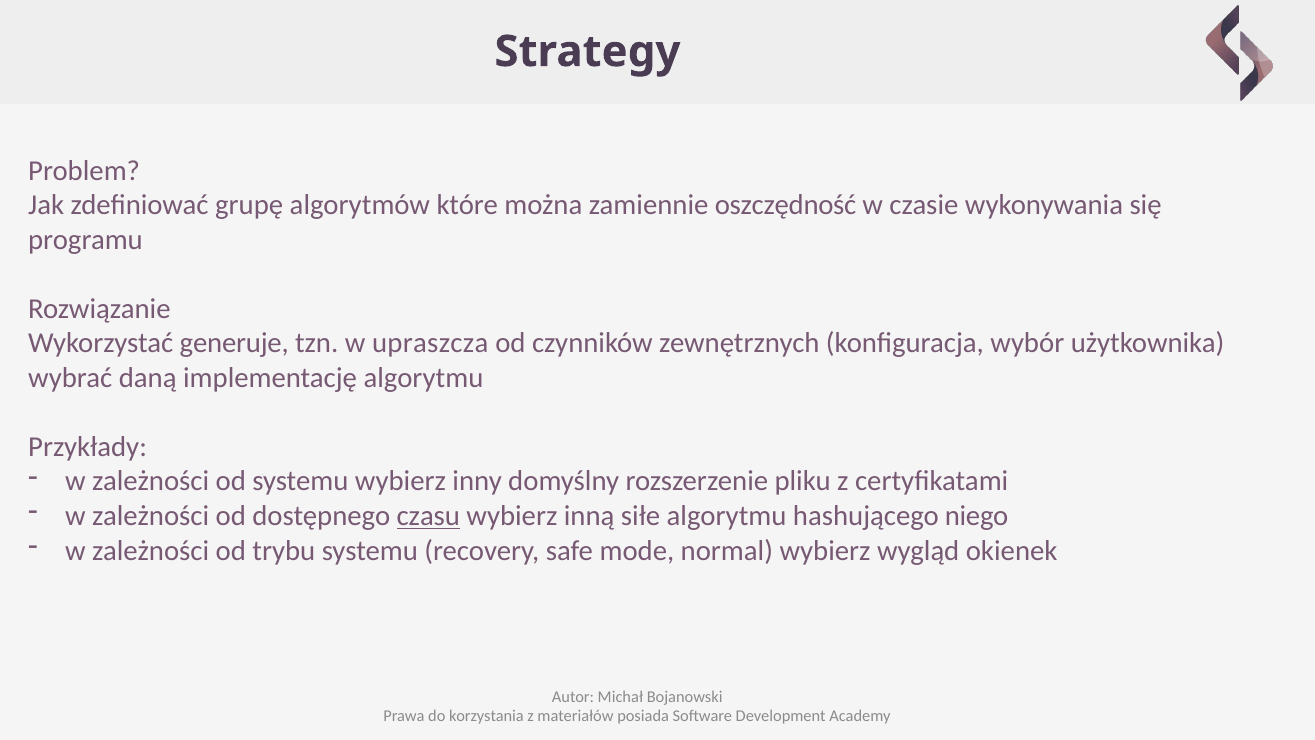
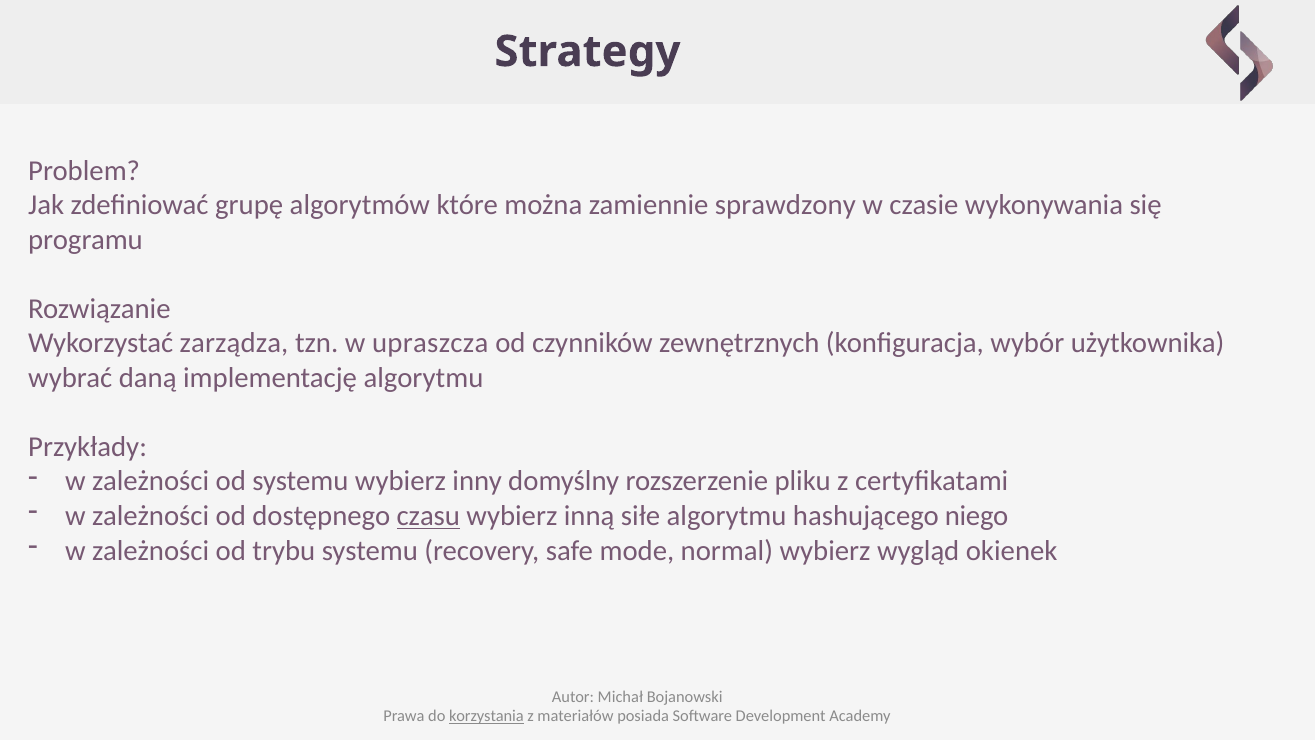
oszczędność: oszczędność -> sprawdzony (785, 205)
generuje: generuje -> zarządza (234, 343)
korzystania underline: none -> present (486, 716)
